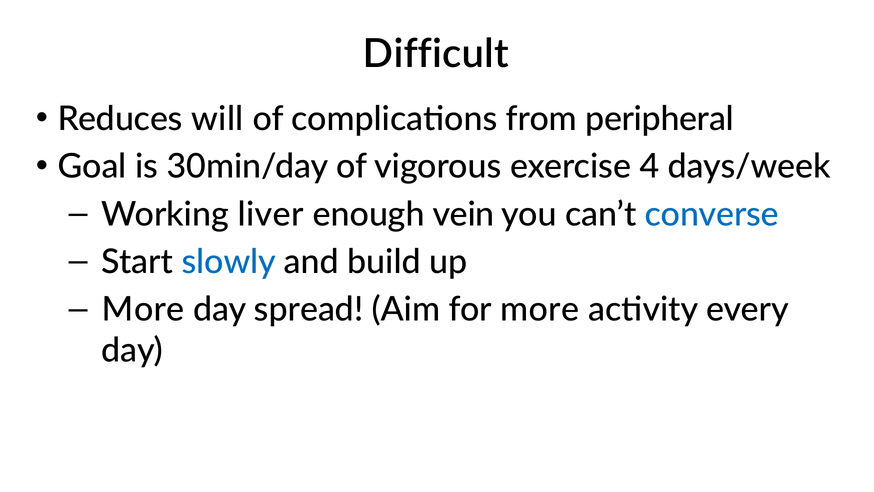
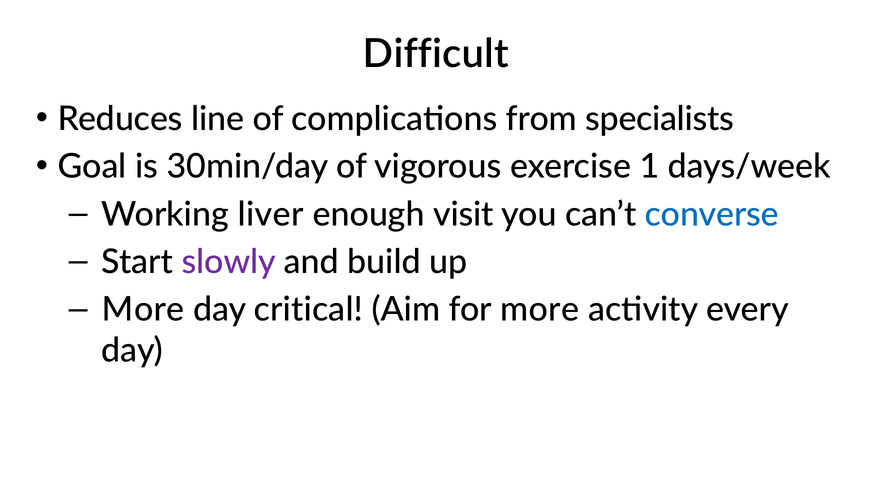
will: will -> line (218, 119)
peripheral: peripheral -> specialists (660, 119)
4: 4 -> 1 (649, 167)
vein: vein -> visit (463, 214)
slowly colour: blue -> purple (229, 262)
spread: spread -> critical (308, 309)
